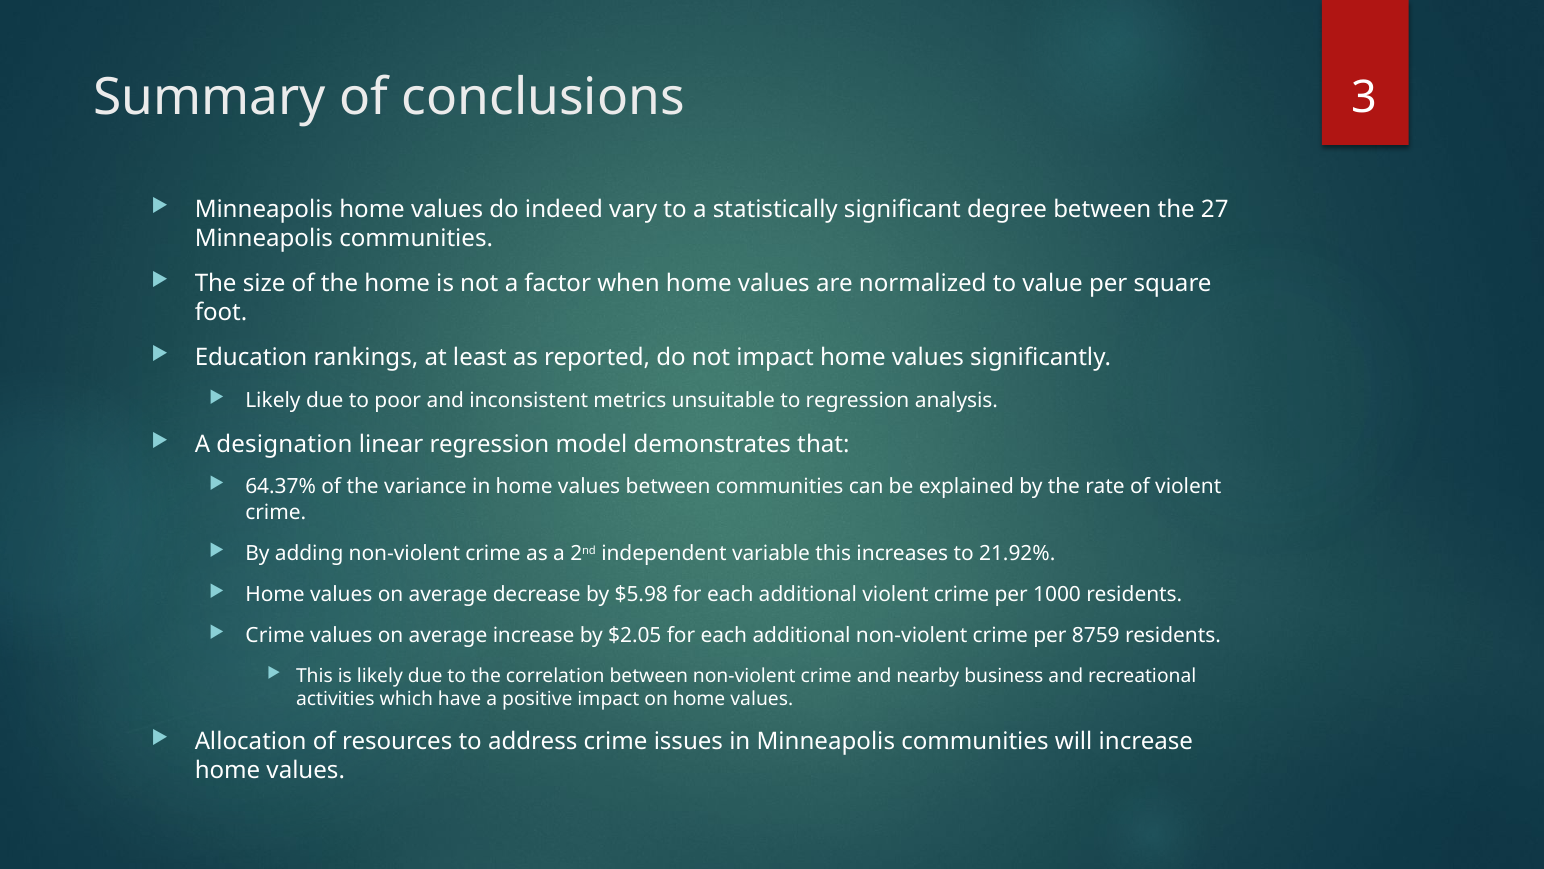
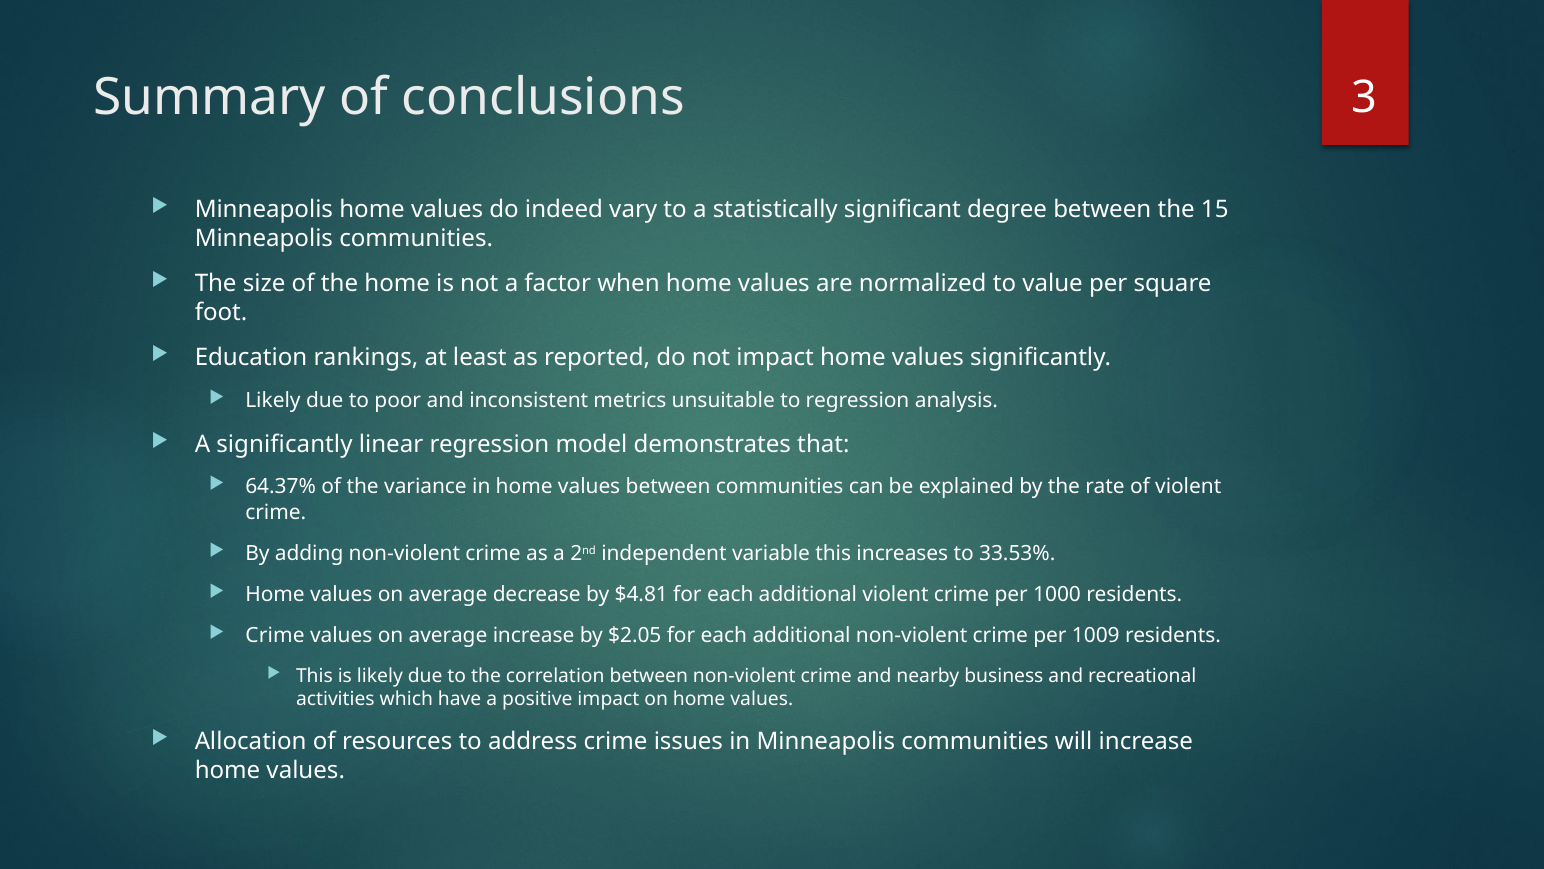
27: 27 -> 15 (1215, 210)
A designation: designation -> significantly (284, 444)
21.92%: 21.92% -> 33.53% (1017, 553)
$5.98: $5.98 -> $4.81 (641, 594)
8759: 8759 -> 1009 (1096, 636)
